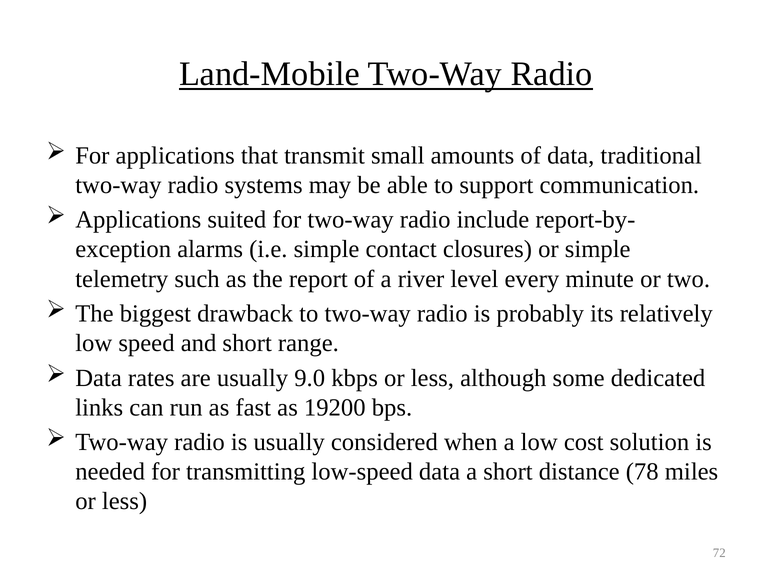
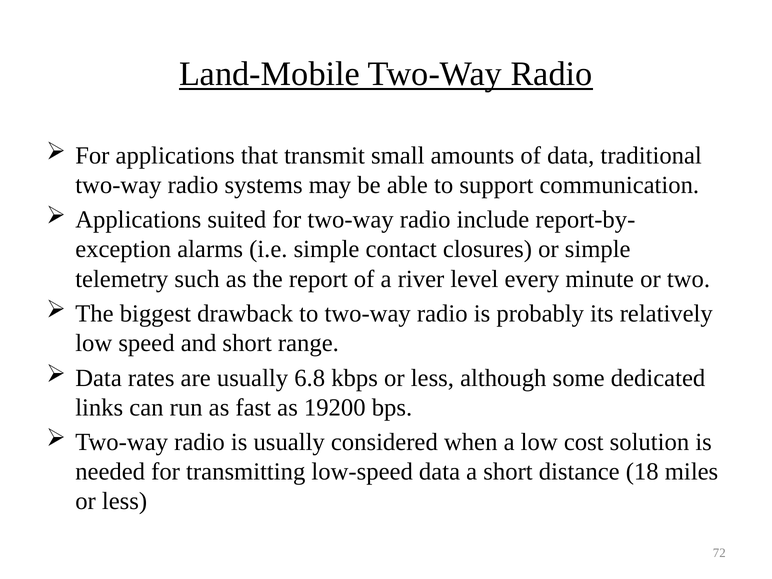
9.0: 9.0 -> 6.8 (310, 378)
78: 78 -> 18 (642, 472)
